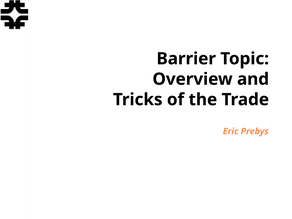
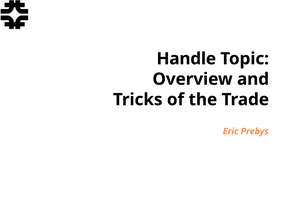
Barrier: Barrier -> Handle (186, 59)
